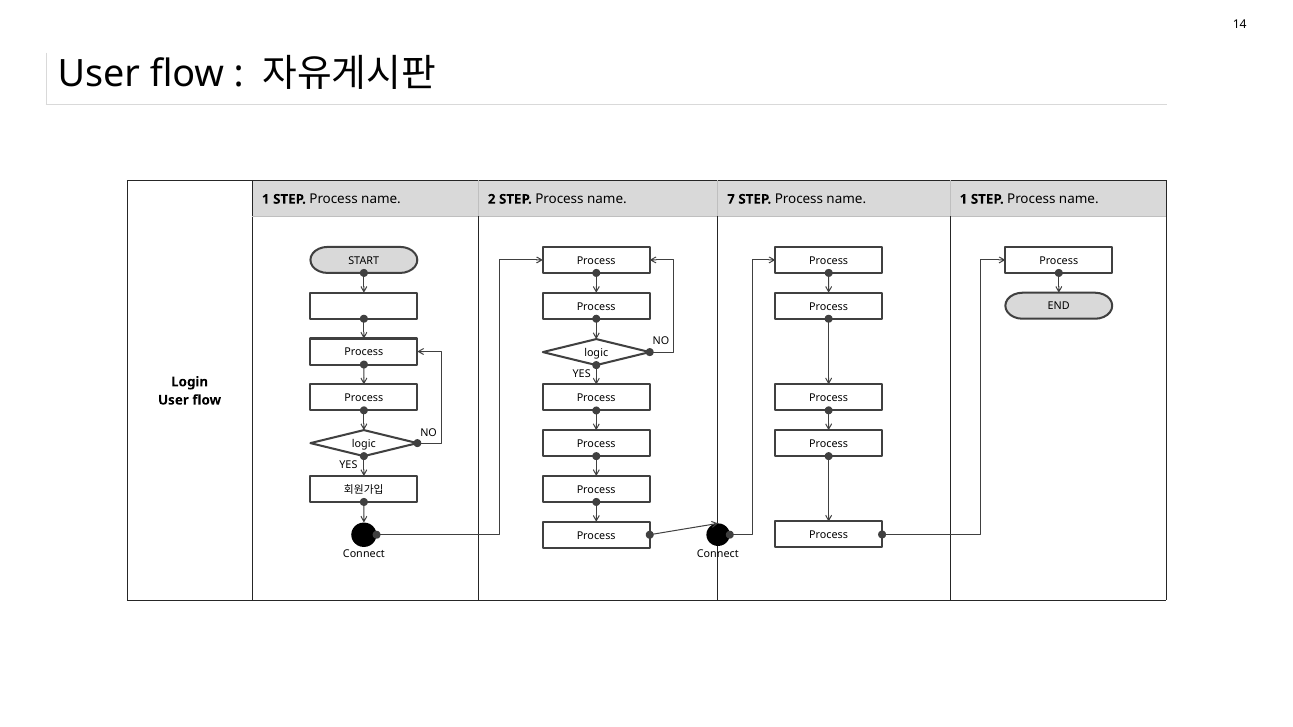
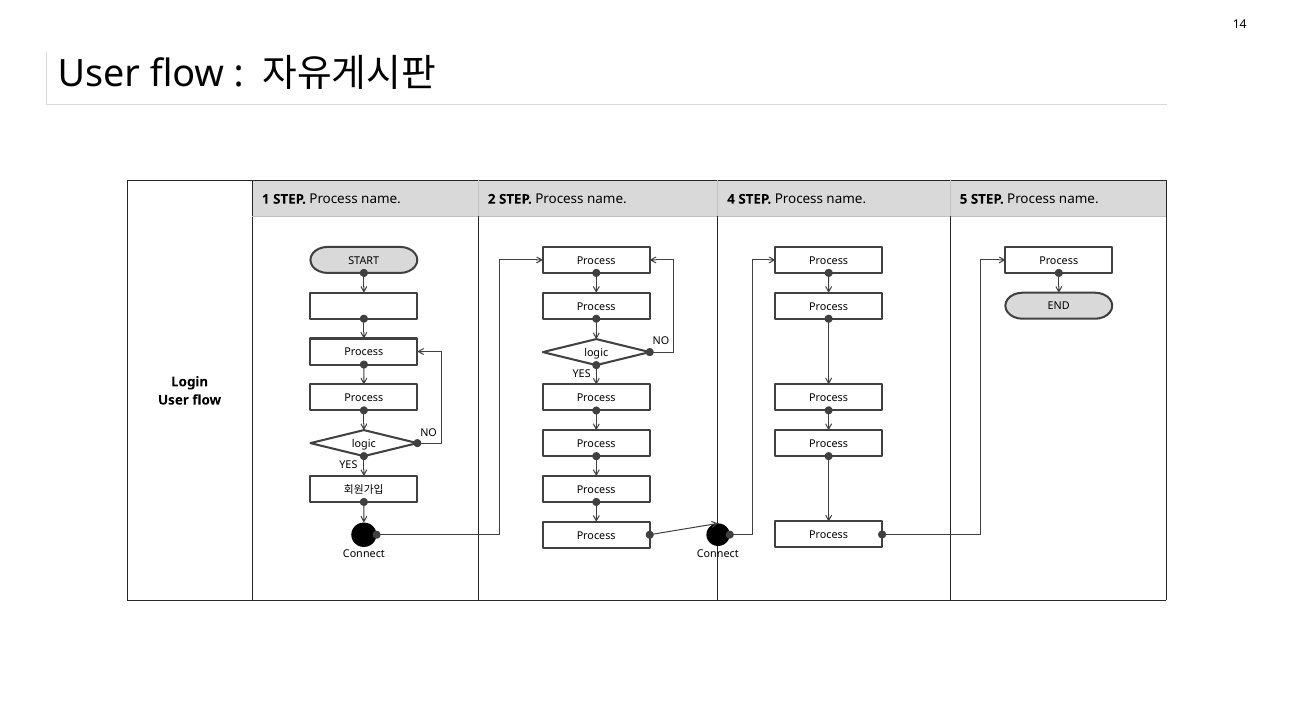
7: 7 -> 4 (731, 199)
name 1: 1 -> 5 (964, 199)
